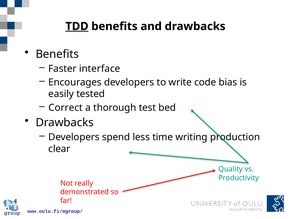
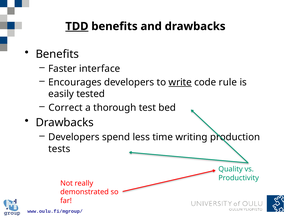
write underline: none -> present (180, 82)
bias: bias -> rule (228, 82)
clear: clear -> tests (59, 148)
